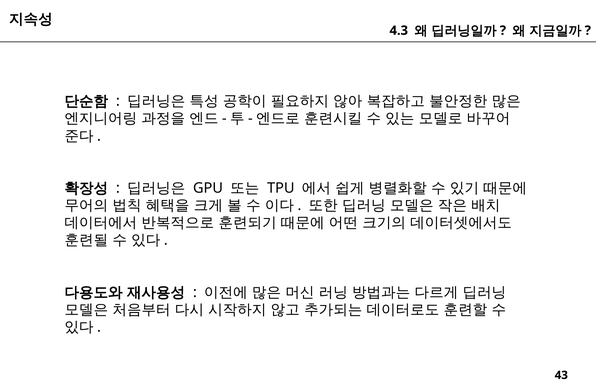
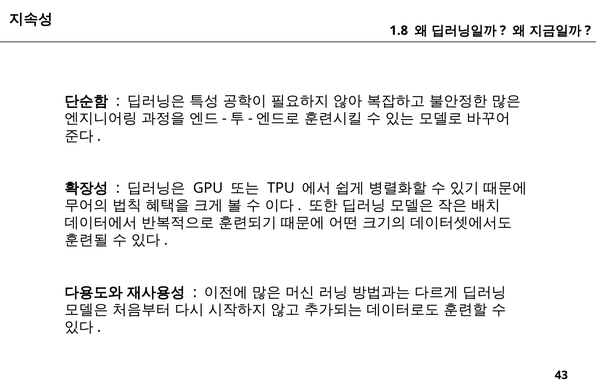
4.3: 4.3 -> 1.8 (399, 31)
